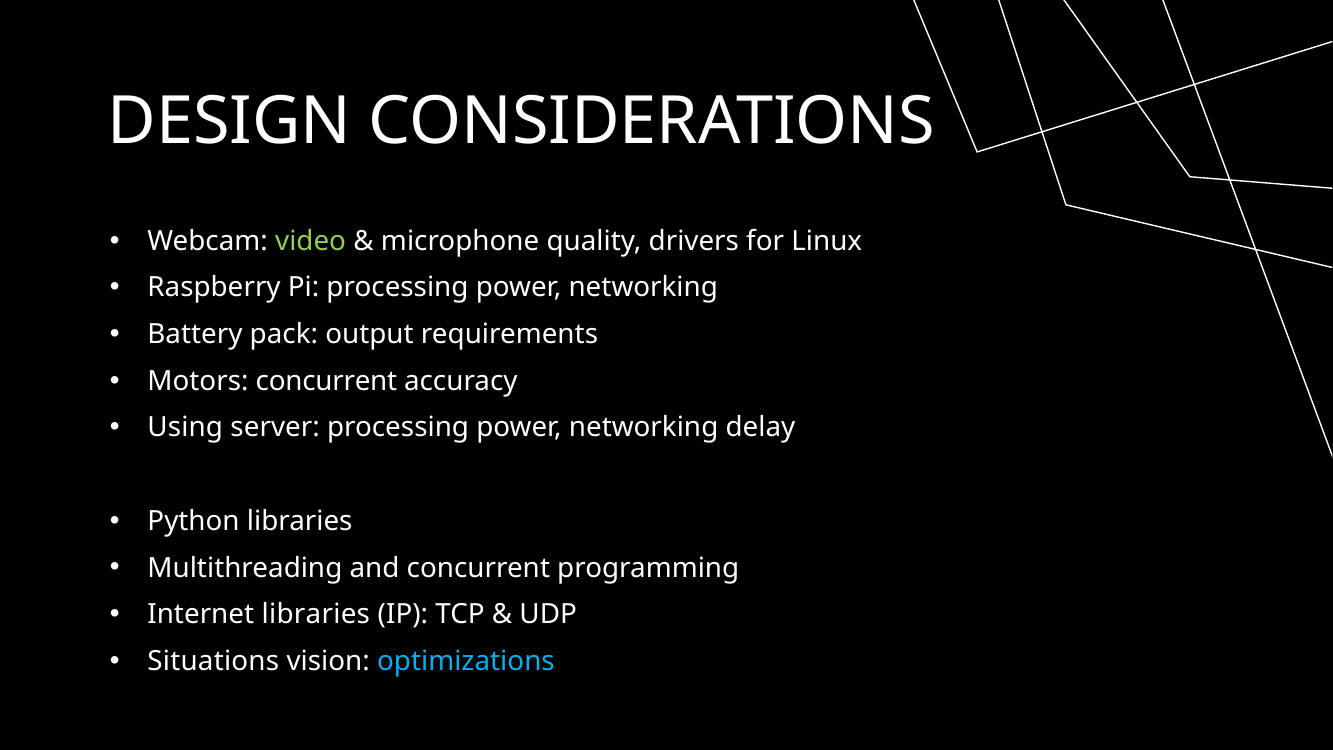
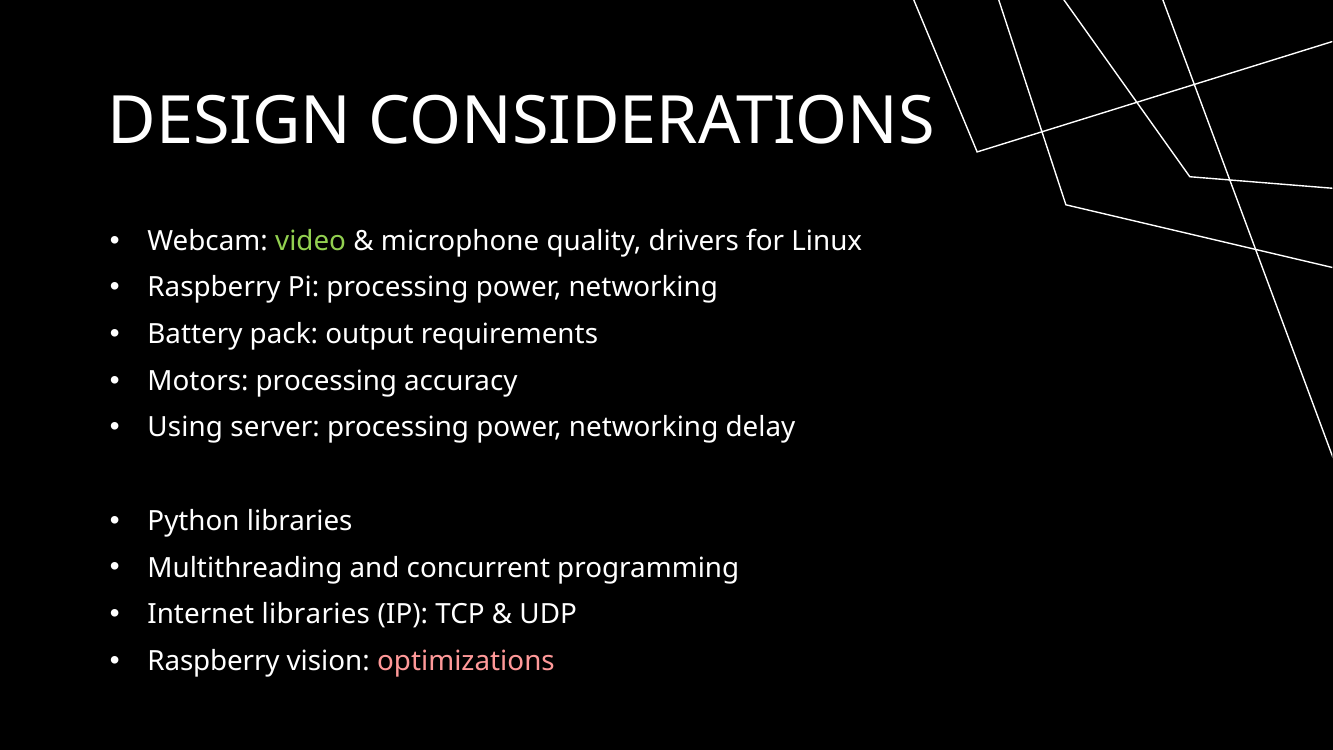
Motors concurrent: concurrent -> processing (326, 381)
Situations: Situations -> Raspberry (213, 661)
optimizations colour: light blue -> pink (466, 661)
